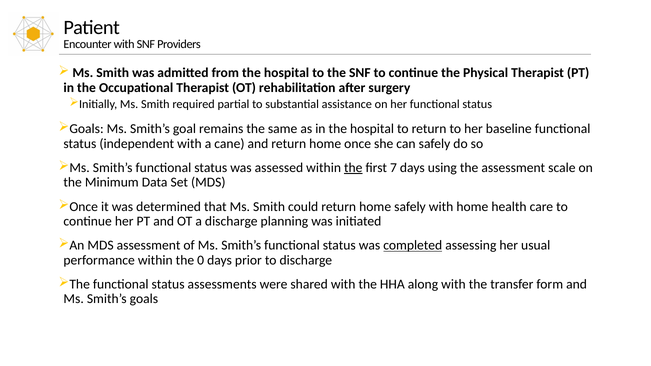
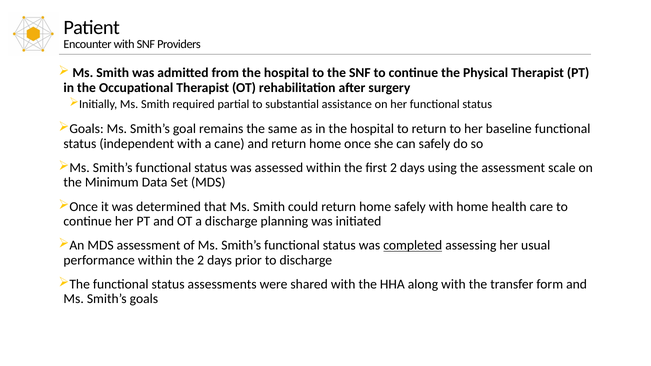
the underline: present -> none (353, 168)
first 7: 7 -> 2 (393, 168)
the 0: 0 -> 2 (201, 260)
